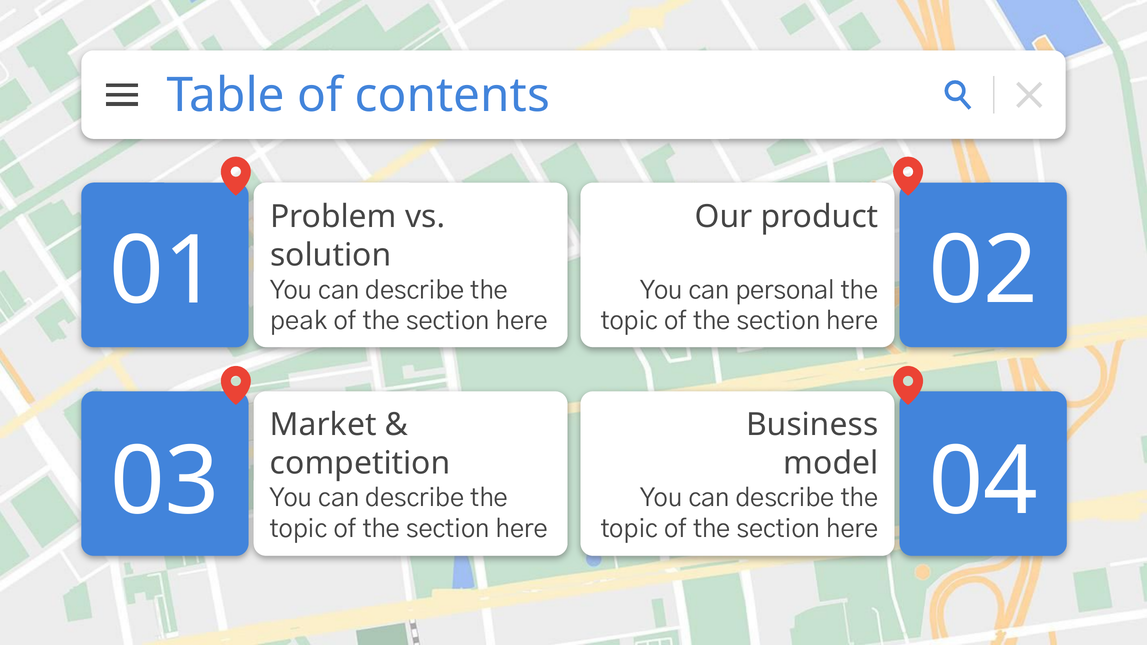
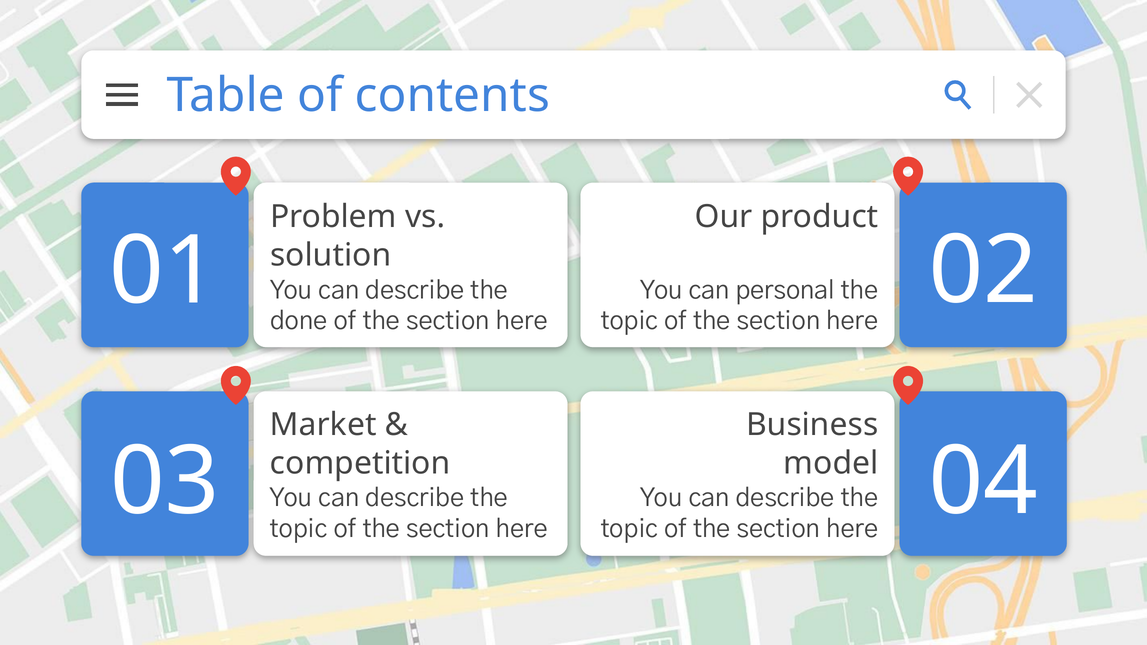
peak: peak -> done (299, 321)
